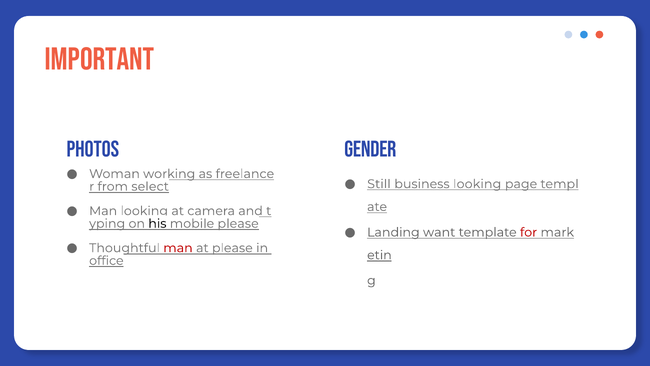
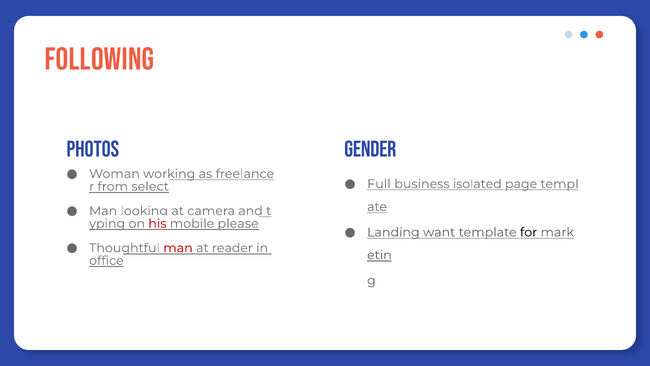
important: important -> following (100, 59)
Still: Still -> Full (379, 184)
business looking: looking -> isolated (477, 184)
his colour: black -> red (157, 223)
for colour: red -> black (529, 232)
at please: please -> reader (232, 248)
